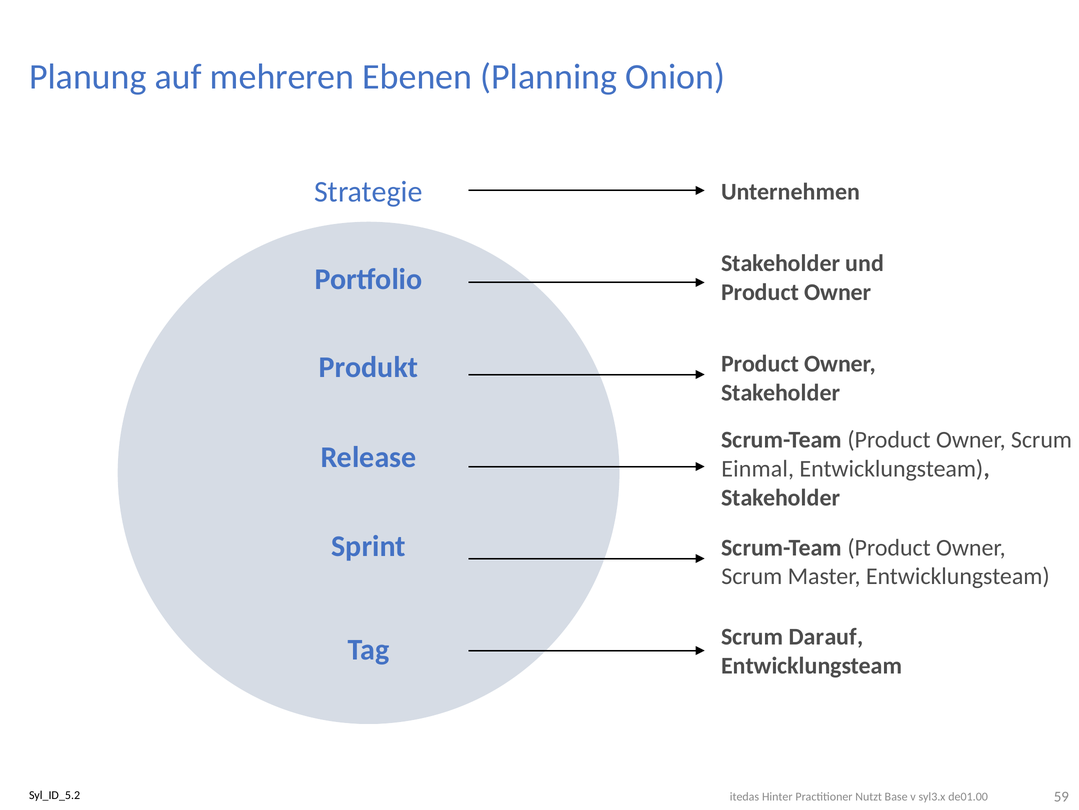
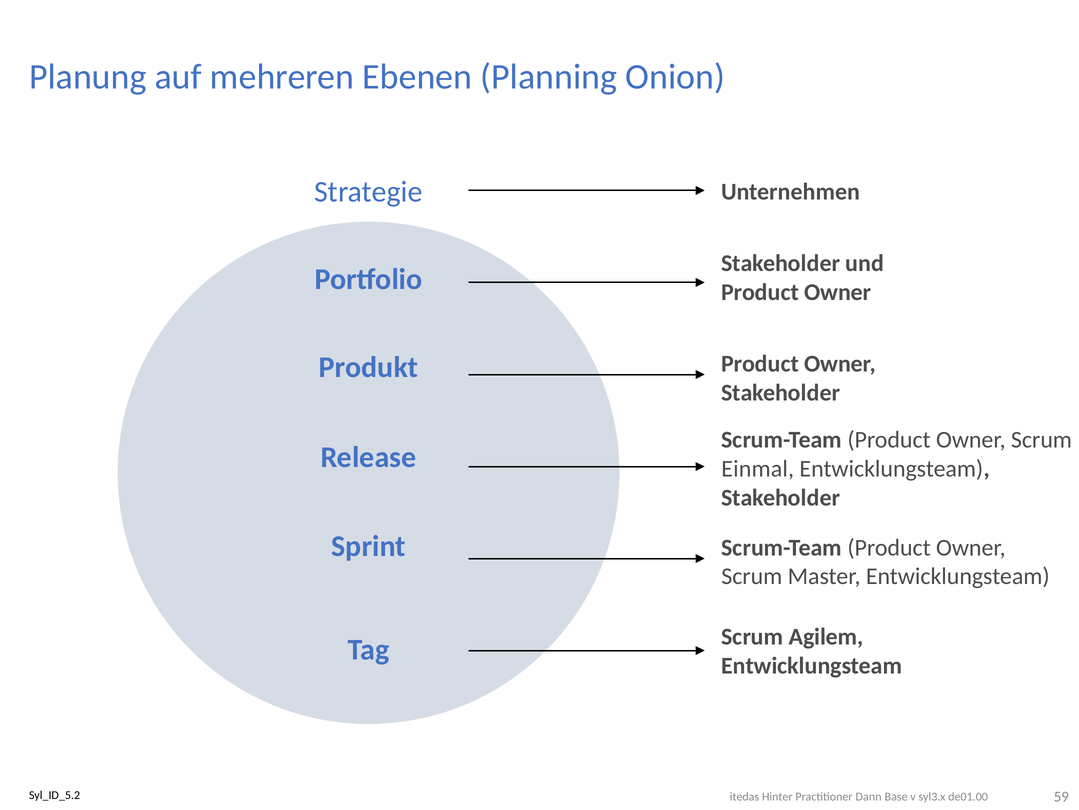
Darauf: Darauf -> Agilem (826, 636)
Nutzt: Nutzt -> Dann (869, 796)
